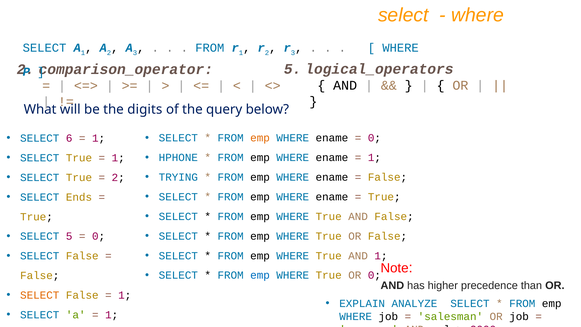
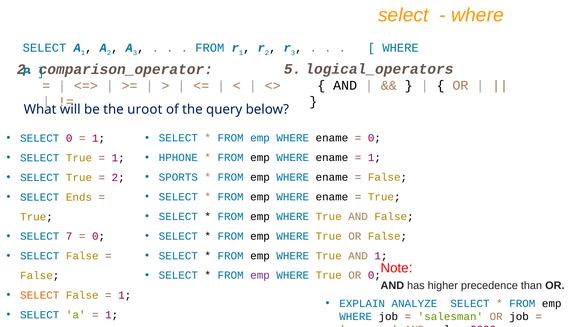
digits: digits -> uroot (145, 109)
emp colour: orange -> blue (260, 138)
SELECT 6: 6 -> 0 (69, 138)
TRYING: TRYING -> SPORTS (178, 177)
SELECT 5: 5 -> 7 (69, 236)
emp colour: blue -> purple (260, 275)
